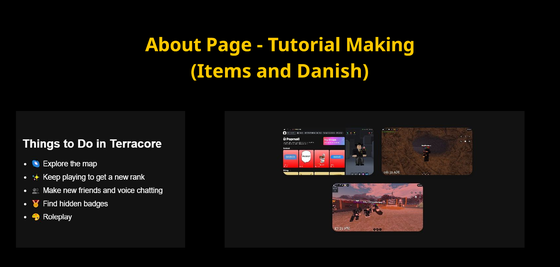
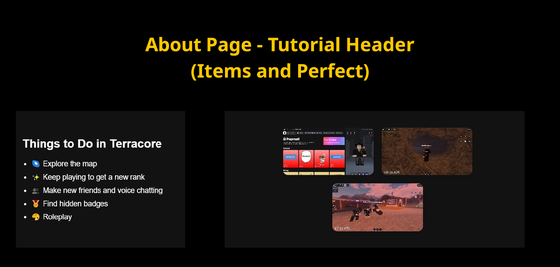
Making: Making -> Header (380, 45)
Danish: Danish -> Perfect (333, 71)
